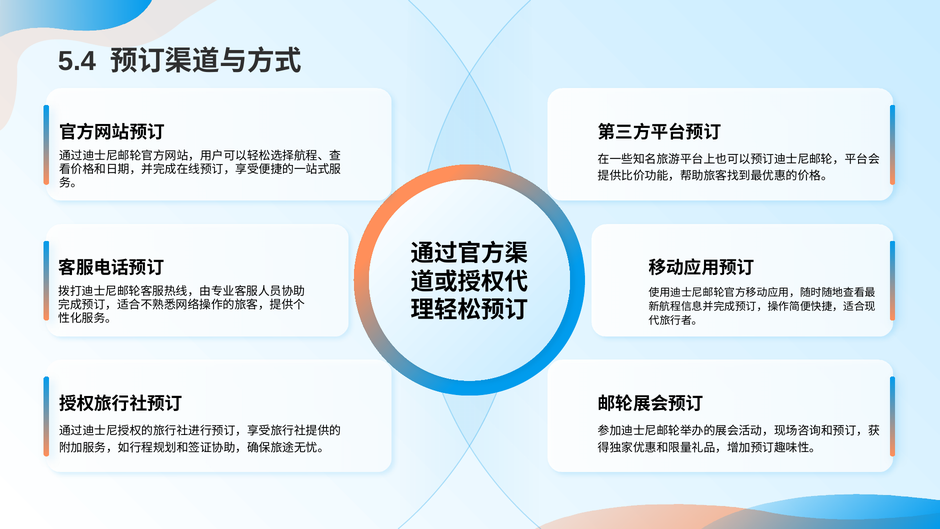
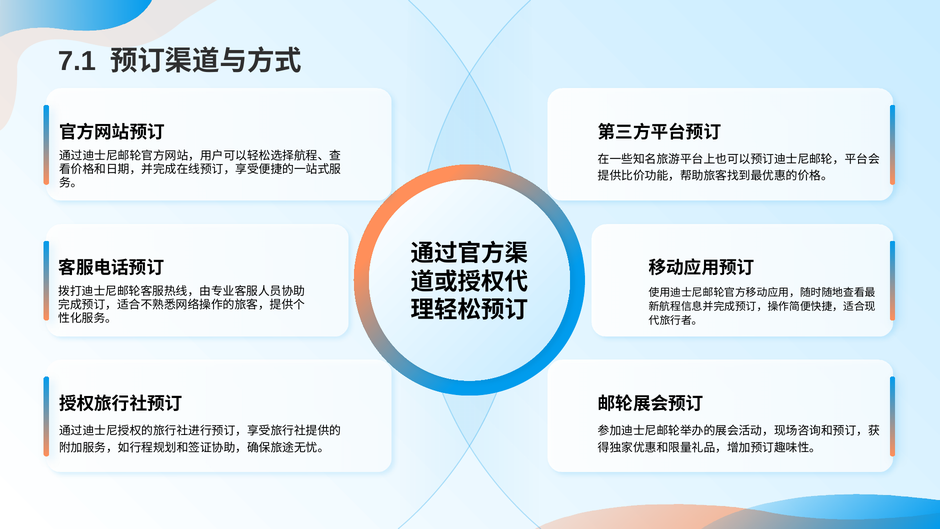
5.4: 5.4 -> 7.1 (77, 61)
